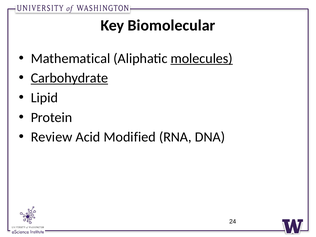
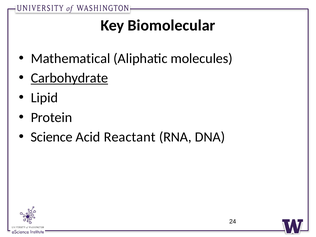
molecules underline: present -> none (202, 58)
Review: Review -> Science (52, 137)
Modified: Modified -> Reactant (130, 137)
